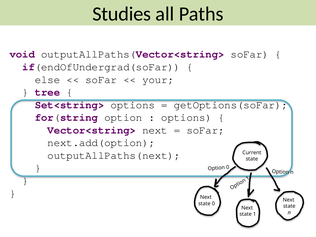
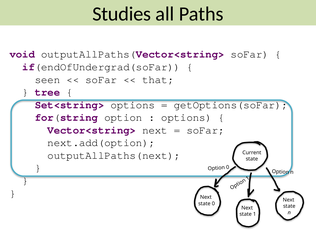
else: else -> seen (47, 80)
your: your -> that (158, 80)
